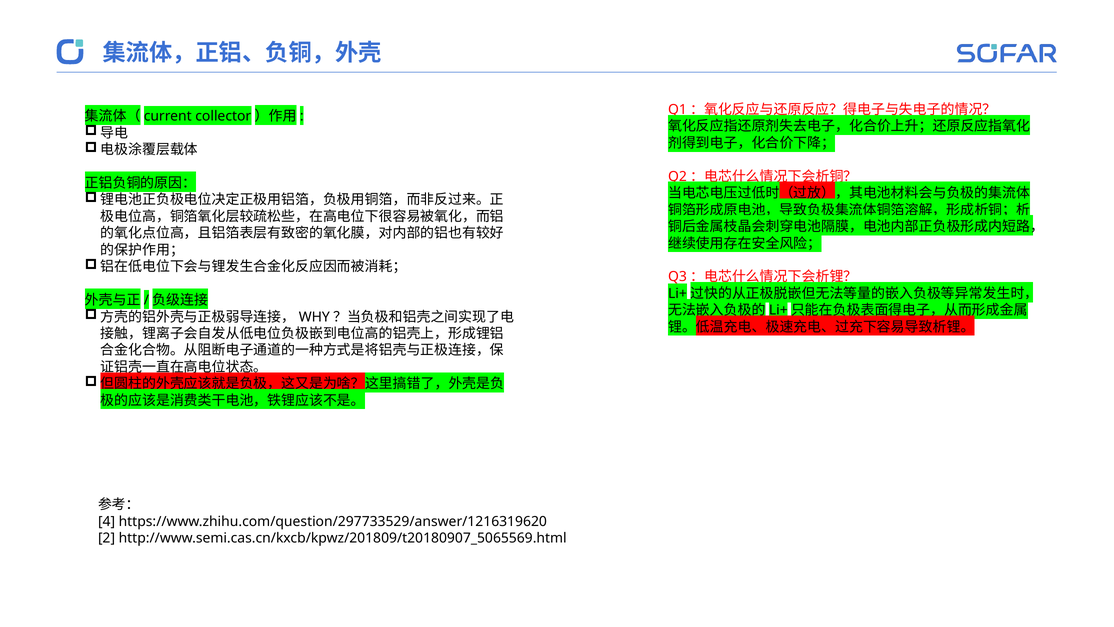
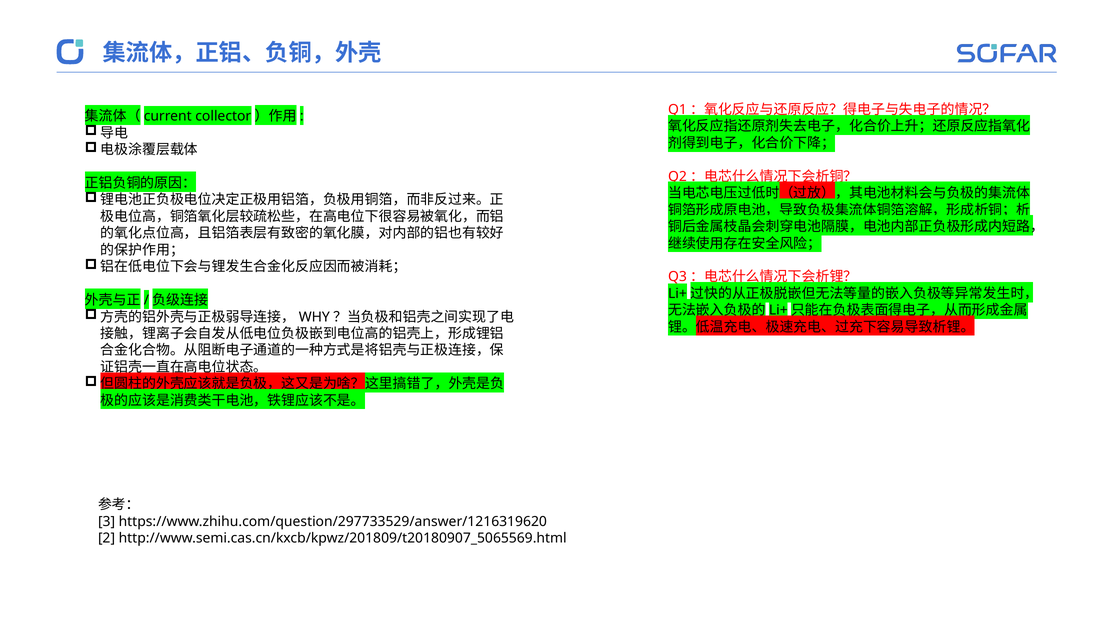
4: 4 -> 3 (107, 521)
